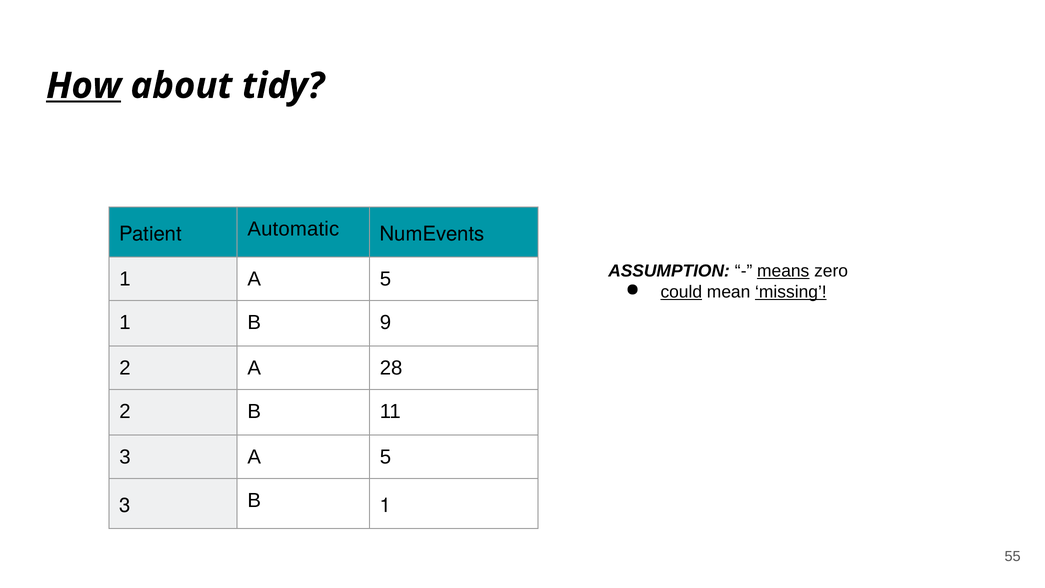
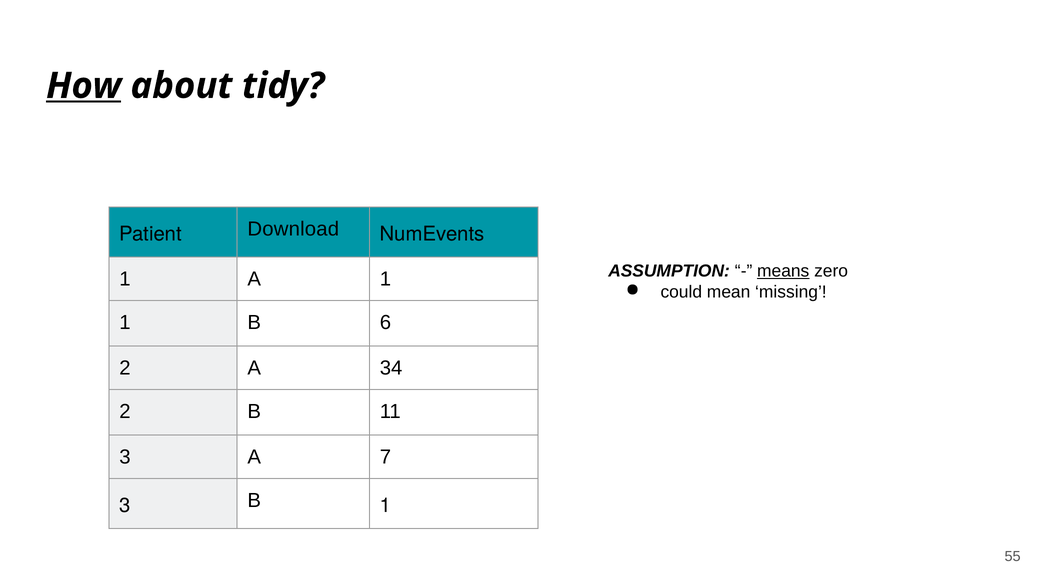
Automatic: Automatic -> Download (293, 229)
1 A 5: 5 -> 1 (385, 279)
could underline: present -> none (681, 292)
missing underline: present -> none (791, 292)
9: 9 -> 6 (385, 323)
28: 28 -> 34 (391, 368)
3 A 5: 5 -> 7 (385, 457)
